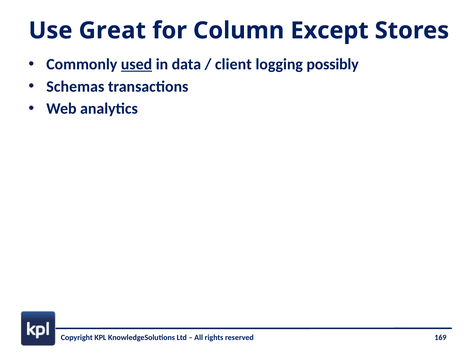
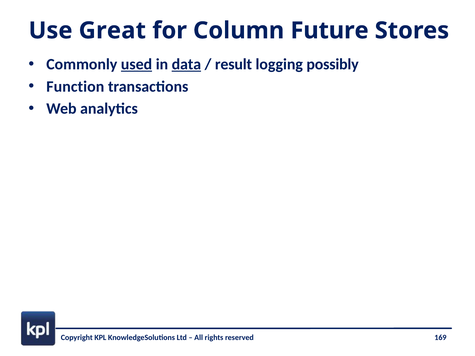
Except: Except -> Future (330, 31)
data underline: none -> present (186, 64)
client: client -> result (233, 64)
Schemas: Schemas -> Function (75, 87)
